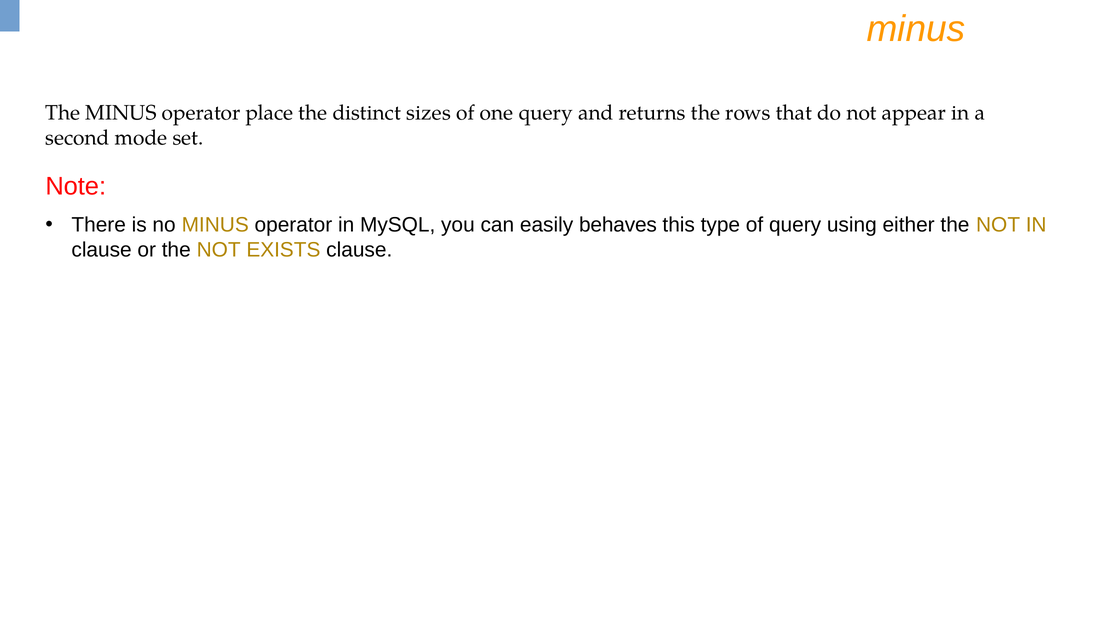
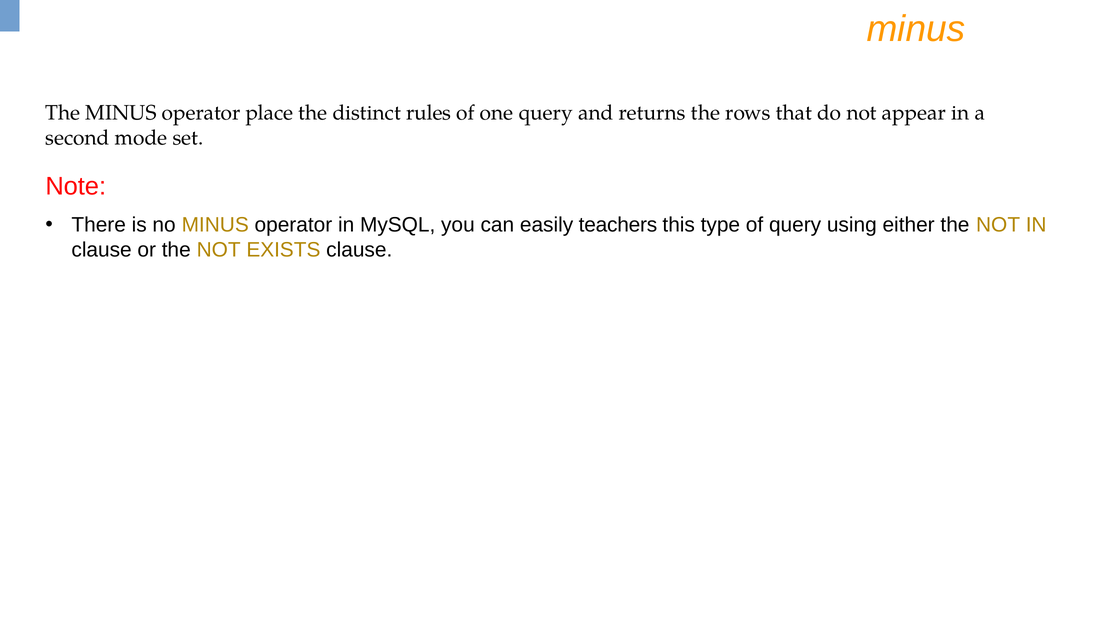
sizes: sizes -> rules (429, 113)
behaves: behaves -> teachers (618, 225)
